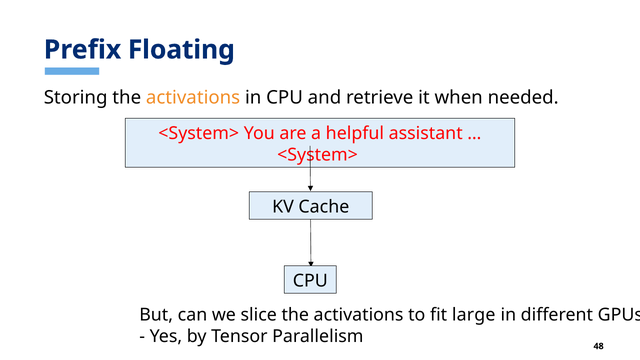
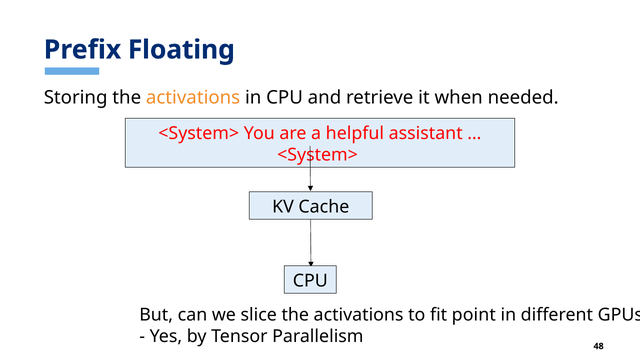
large: large -> point (474, 315)
